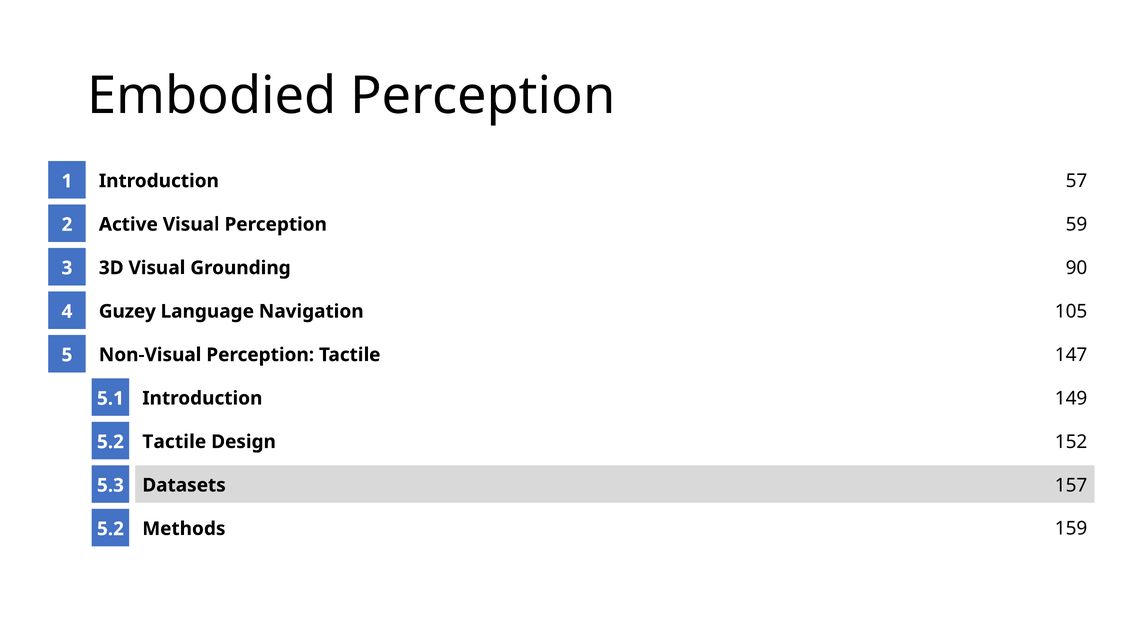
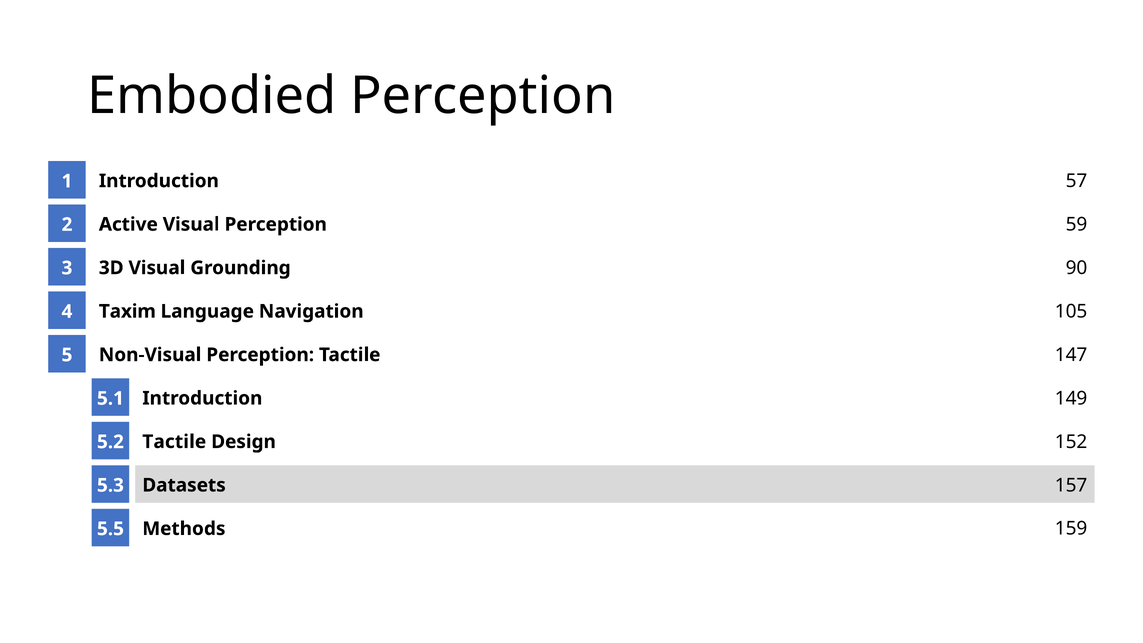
Guzey: Guzey -> Taxim (127, 311)
5.2: 5.2 -> 5.5 (110, 529)
